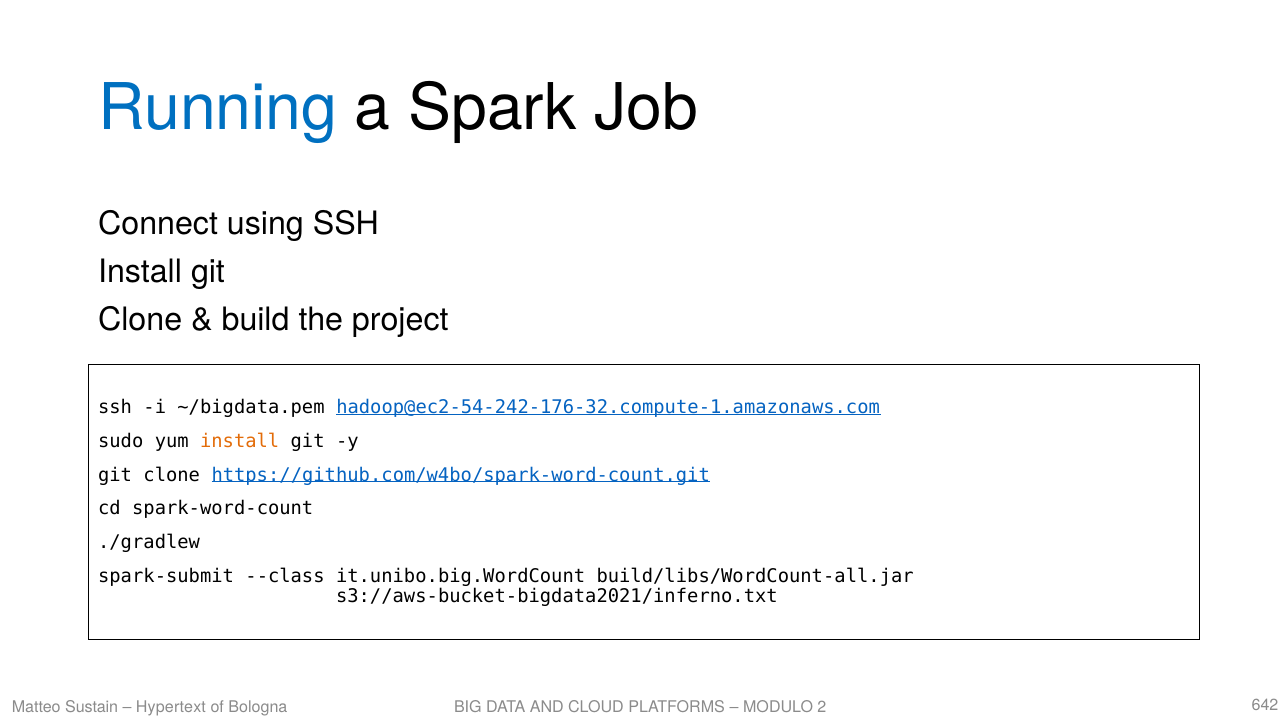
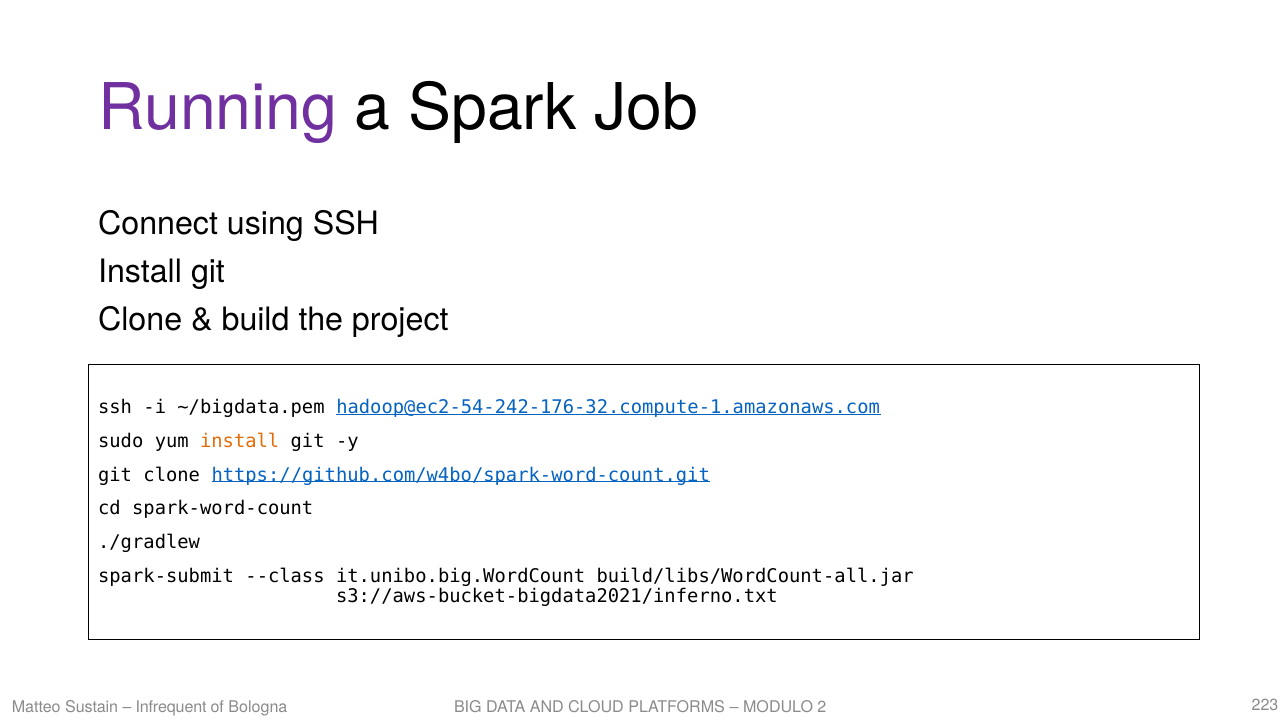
Running colour: blue -> purple (218, 108)
Hypertext: Hypertext -> Infrequent (171, 706)
642: 642 -> 223 (1265, 704)
